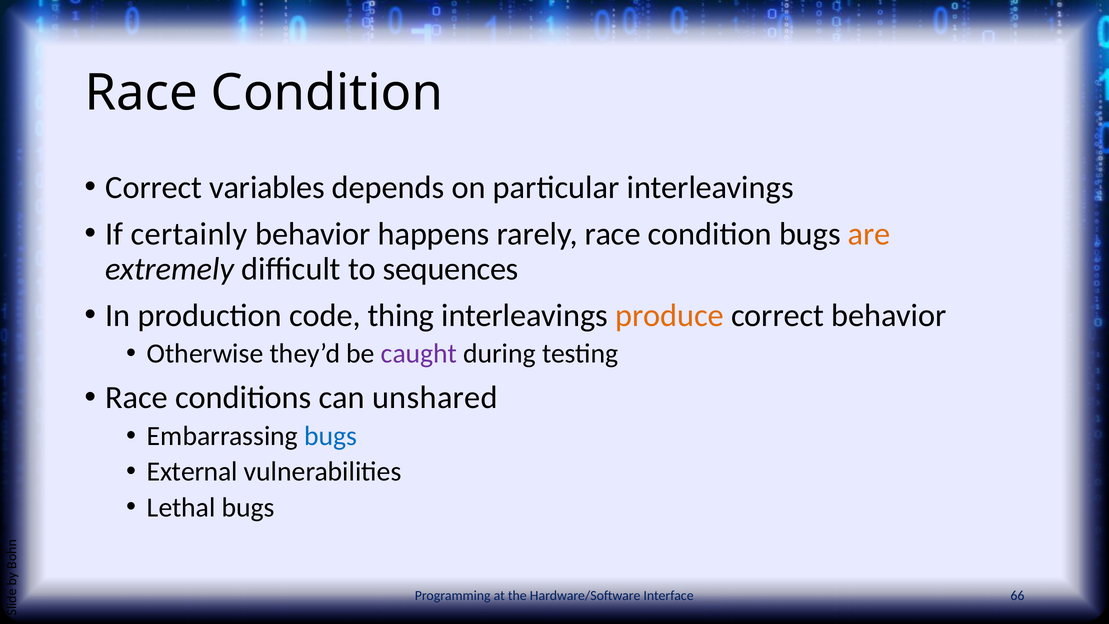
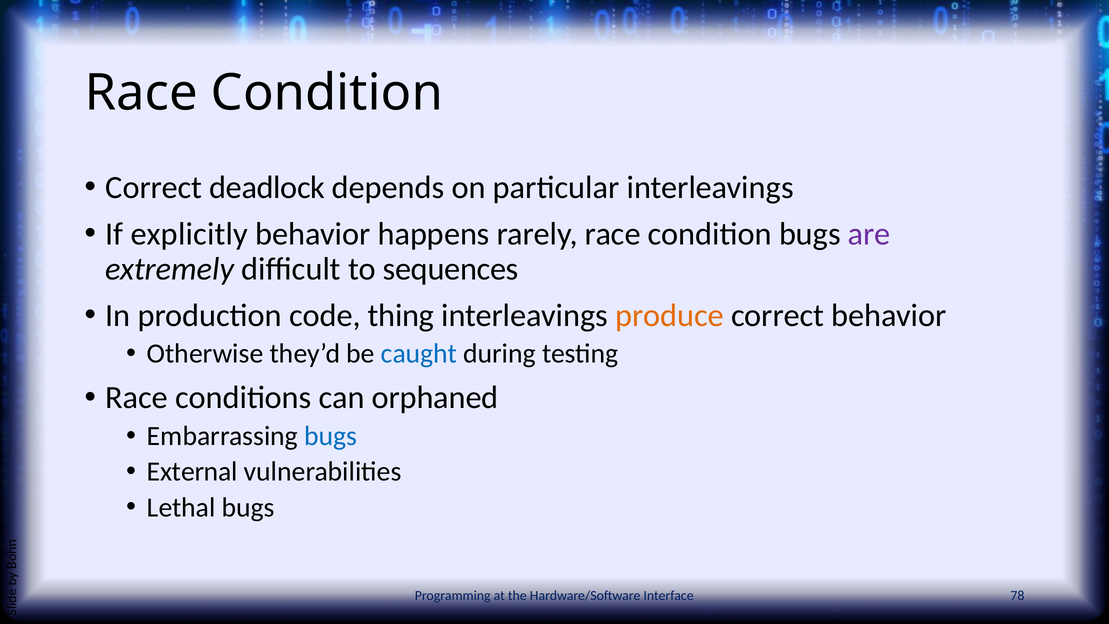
variables: variables -> deadlock (267, 188)
certainly: certainly -> explicitly (189, 234)
are colour: orange -> purple (869, 234)
caught colour: purple -> blue (419, 354)
unshared: unshared -> orphaned (435, 398)
66: 66 -> 78 (1017, 596)
